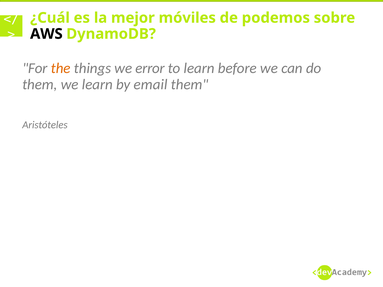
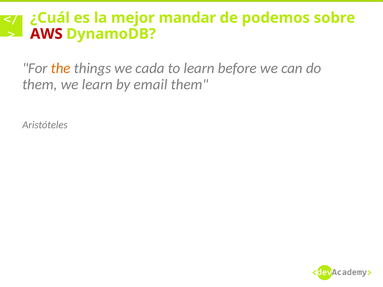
móviles: móviles -> mandar (187, 18)
AWS colour: black -> red (46, 34)
error: error -> cada (150, 68)
